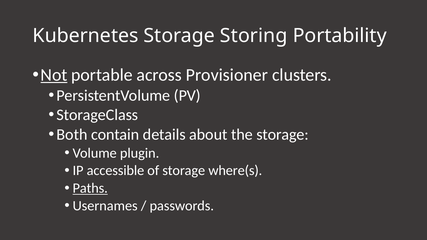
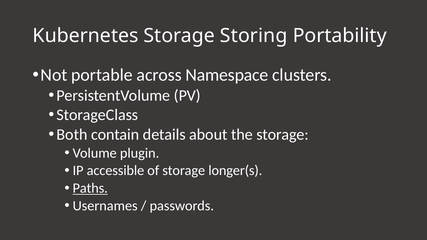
Not underline: present -> none (54, 75)
Provisioner: Provisioner -> Namespace (227, 75)
where(s: where(s -> longer(s (235, 171)
